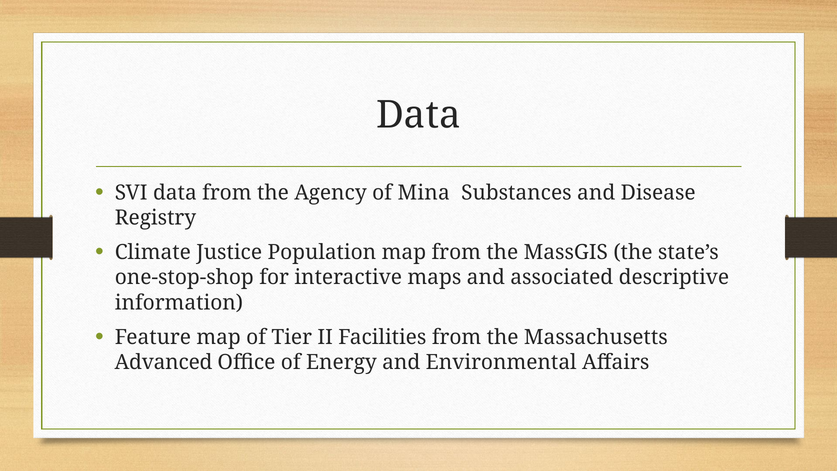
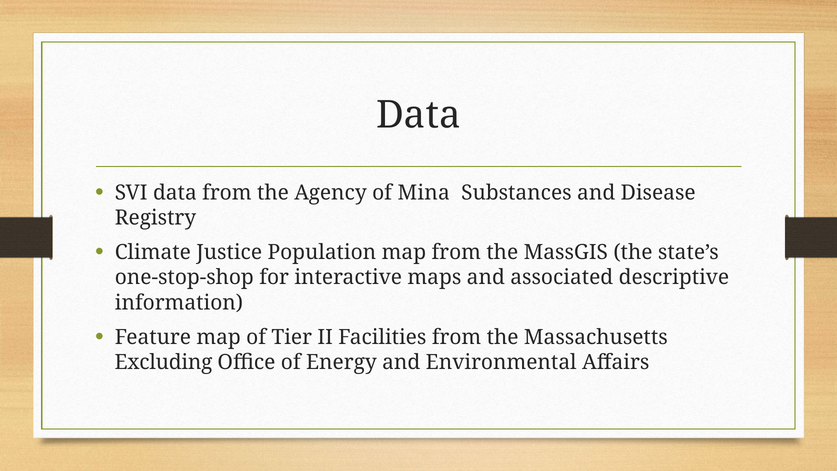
Advanced: Advanced -> Excluding (164, 362)
